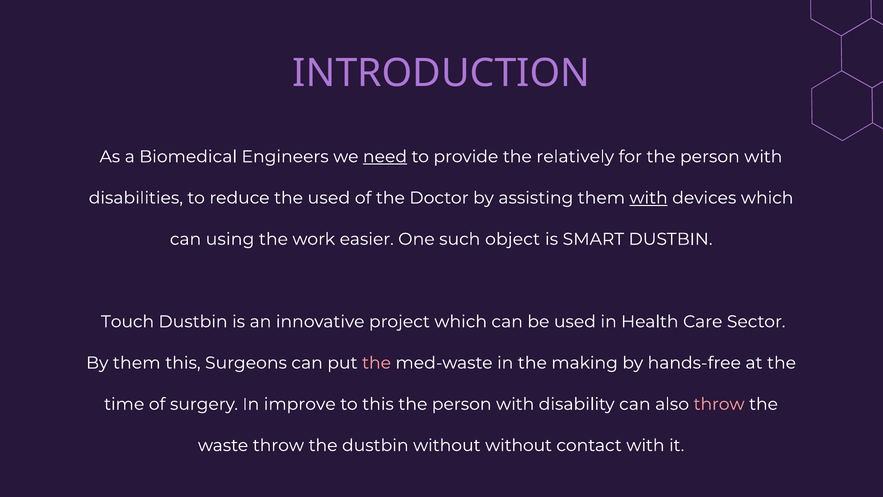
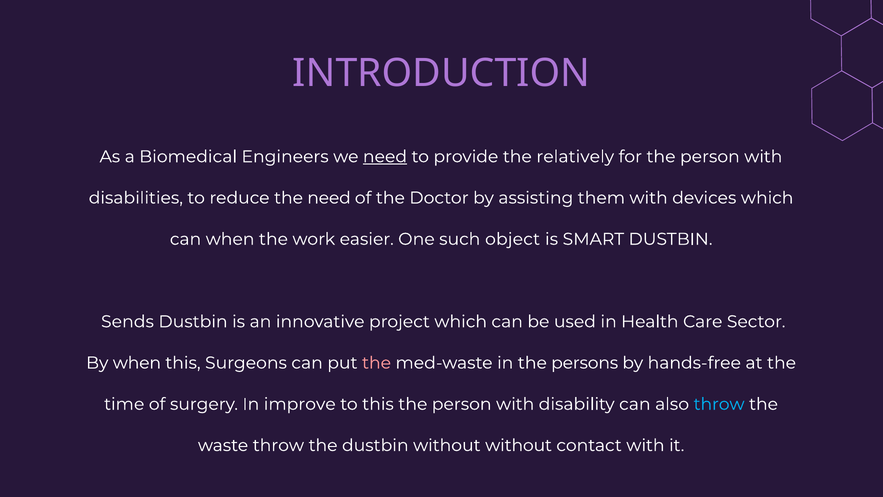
the used: used -> need (329, 198)
with underline: present -> none (649, 198)
can using: using -> when (230, 239)
Touch: Touch -> Sends (127, 321)
By them: them -> when (137, 363)
making: making -> persons (585, 363)
throw colour: pink -> light blue (719, 404)
